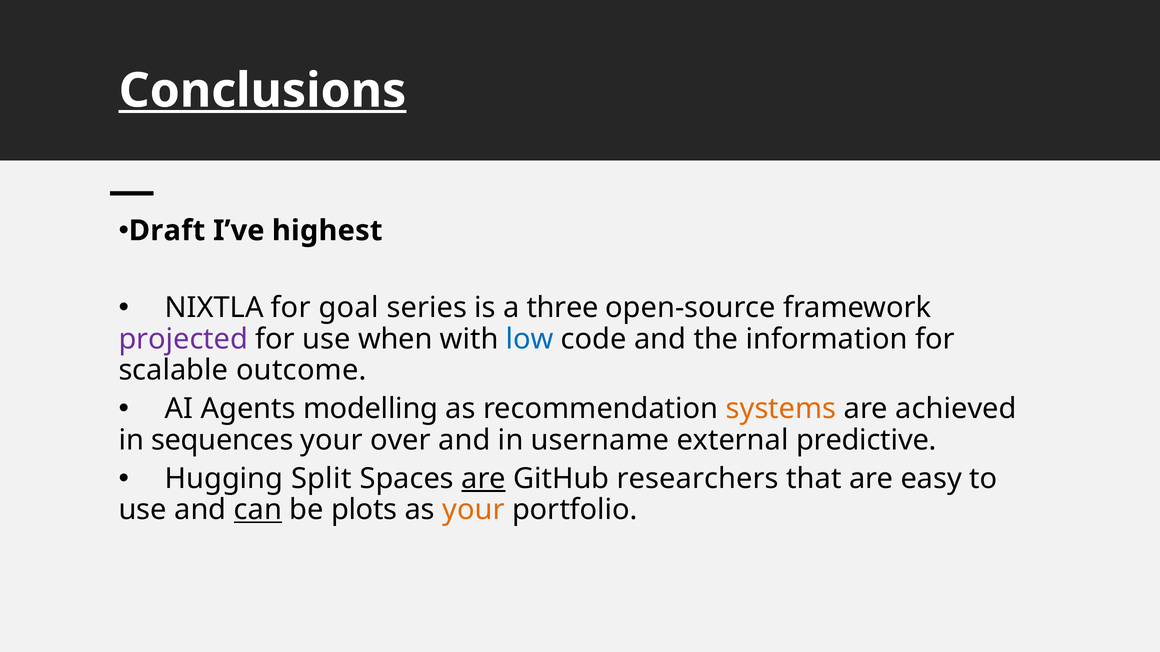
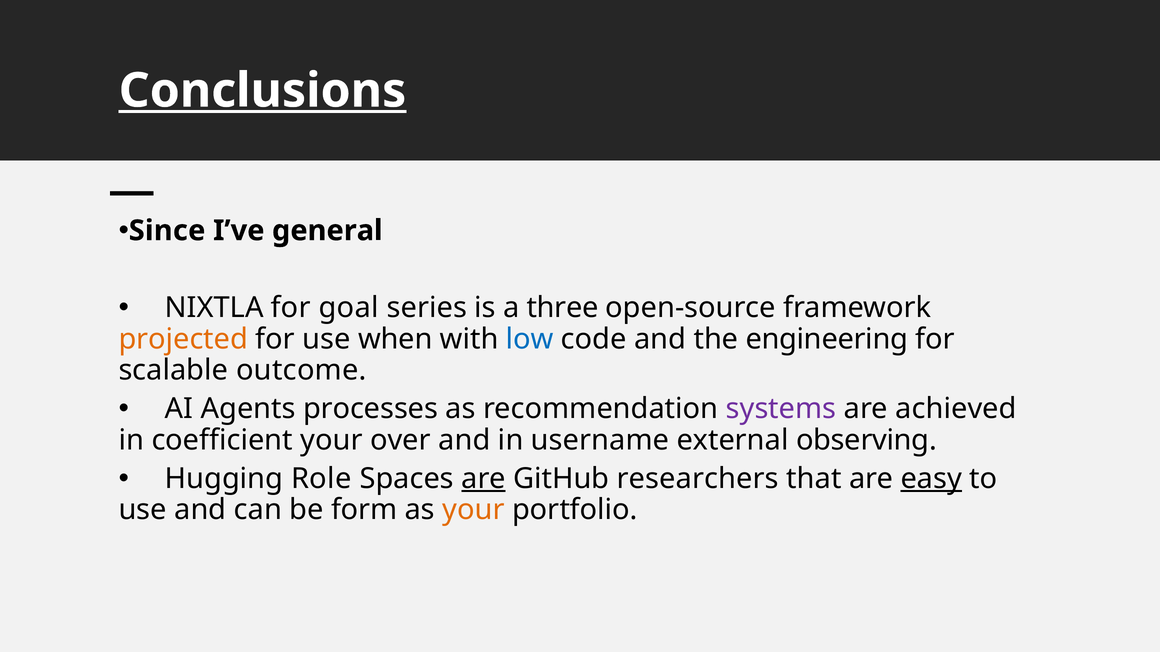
Draft: Draft -> Since (167, 231)
highest: highest -> general (327, 231)
projected colour: purple -> orange (183, 339)
information: information -> engineering (827, 339)
modelling: modelling -> processes (371, 409)
systems colour: orange -> purple (781, 409)
sequences: sequences -> coefficient (222, 440)
predictive: predictive -> observing (866, 440)
Split: Split -> Role (321, 479)
easy underline: none -> present (931, 479)
can underline: present -> none (258, 510)
plots: plots -> form (364, 510)
